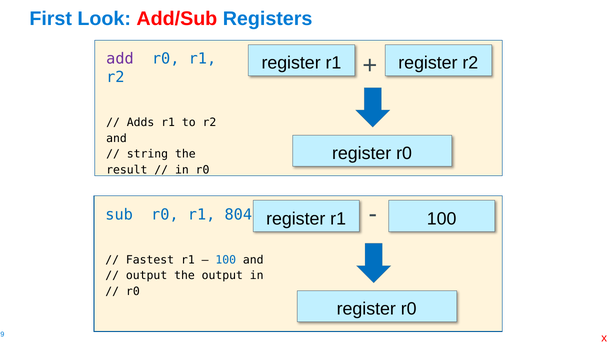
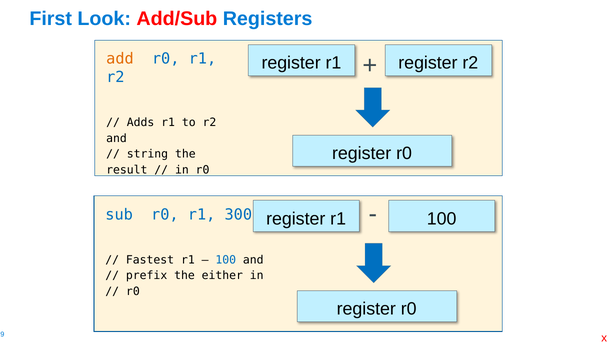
add colour: purple -> orange (120, 59)
804: 804 -> 300 (238, 215)
output: output -> prefix (147, 276)
the output: output -> either (222, 276)
